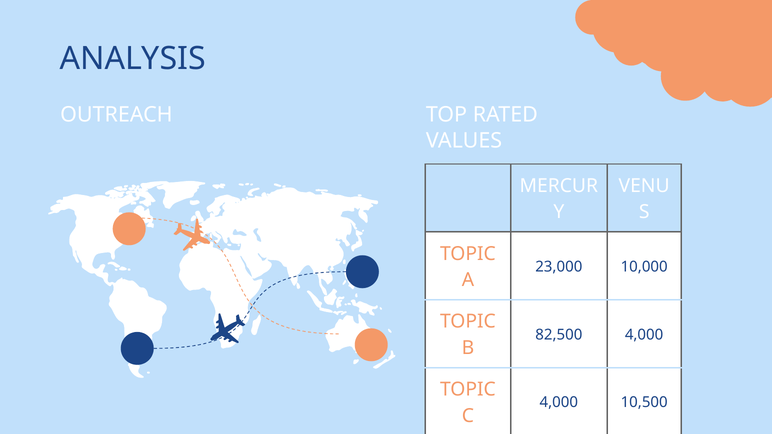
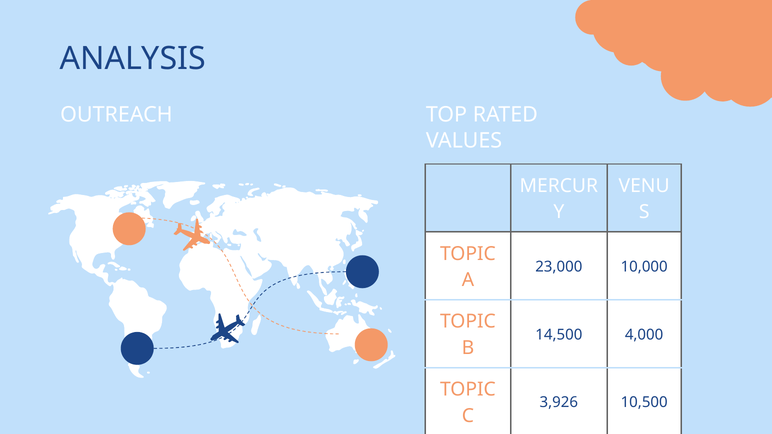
82,500: 82,500 -> 14,500 (559, 335)
4,000: 4,000 -> 3,926 (559, 403)
